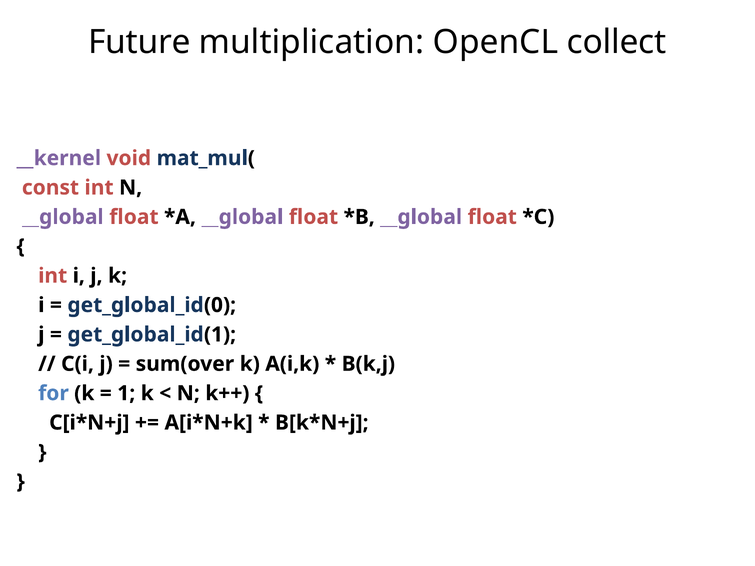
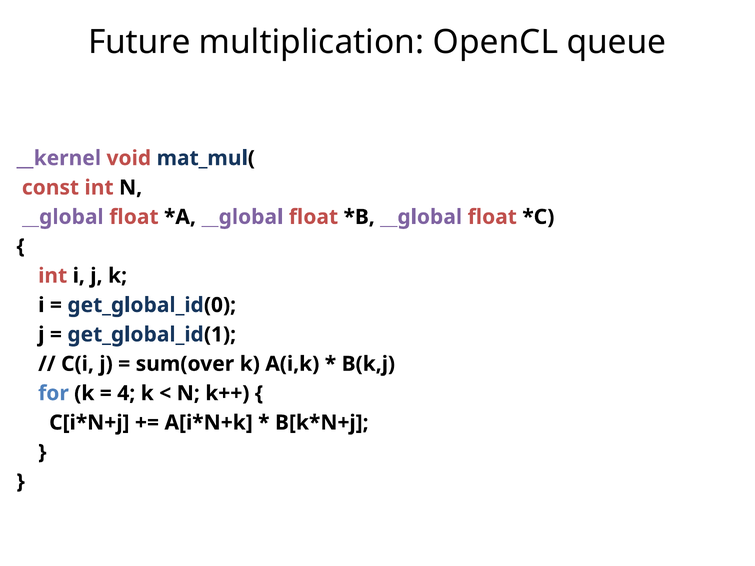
collect: collect -> queue (617, 42)
1: 1 -> 4 (126, 393)
